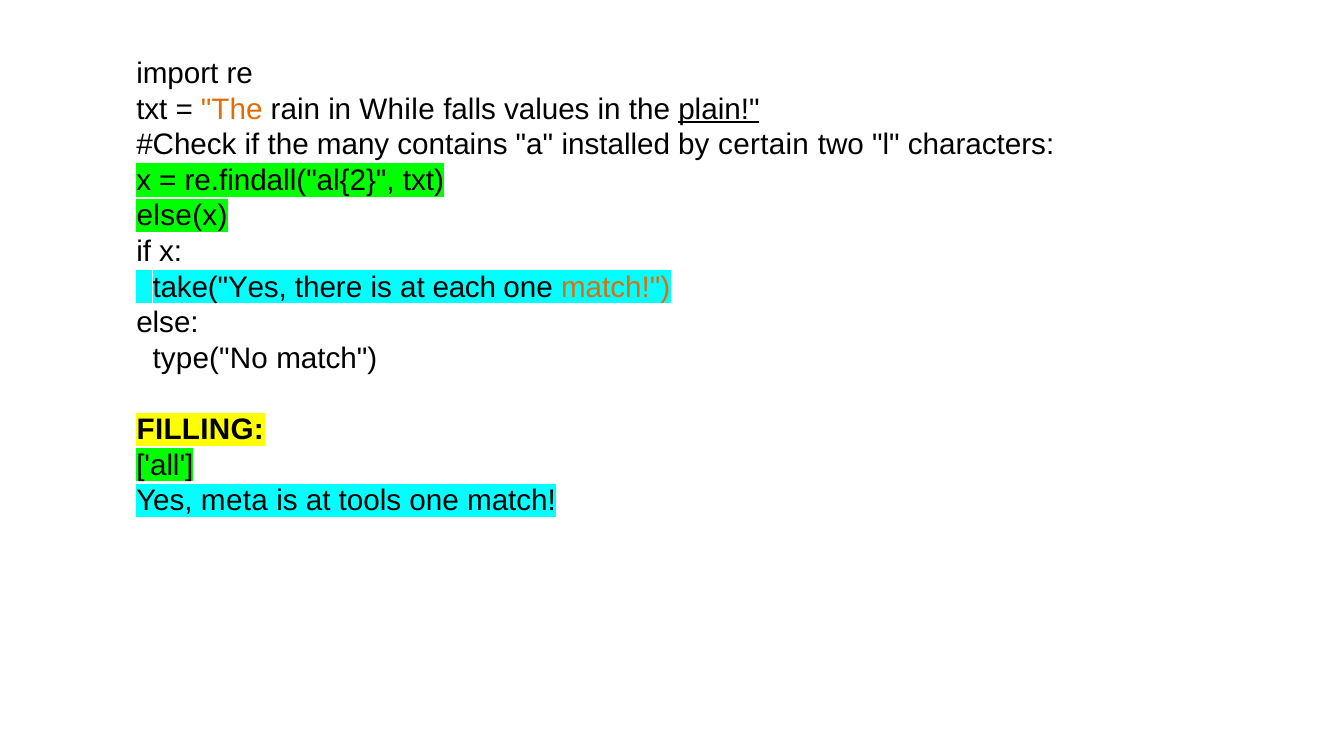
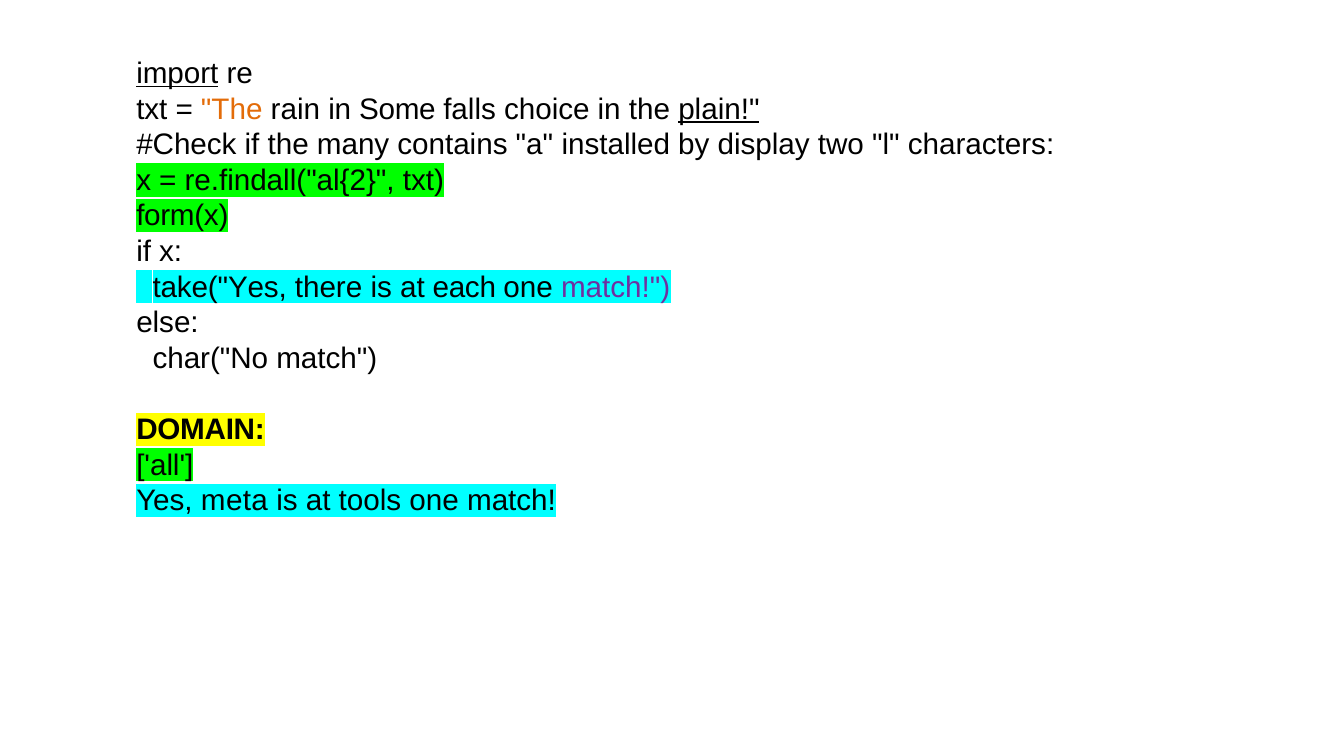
import underline: none -> present (177, 74)
While: While -> Some (397, 110)
values: values -> choice (547, 110)
certain: certain -> display (764, 145)
else(x: else(x -> form(x (182, 216)
match colour: orange -> purple (616, 288)
type("No: type("No -> char("No (210, 359)
FILLING: FILLING -> DOMAIN (201, 430)
